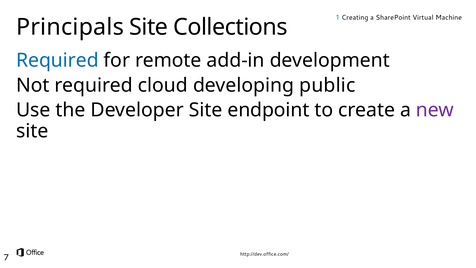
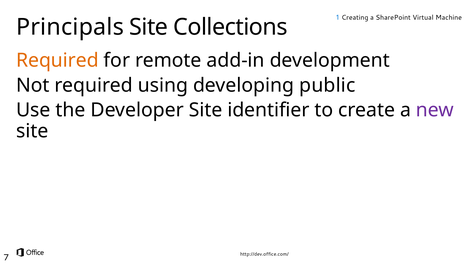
Required colour: blue -> orange (57, 60)
cloud: cloud -> using (163, 85)
endpoint: endpoint -> identifier (268, 110)
